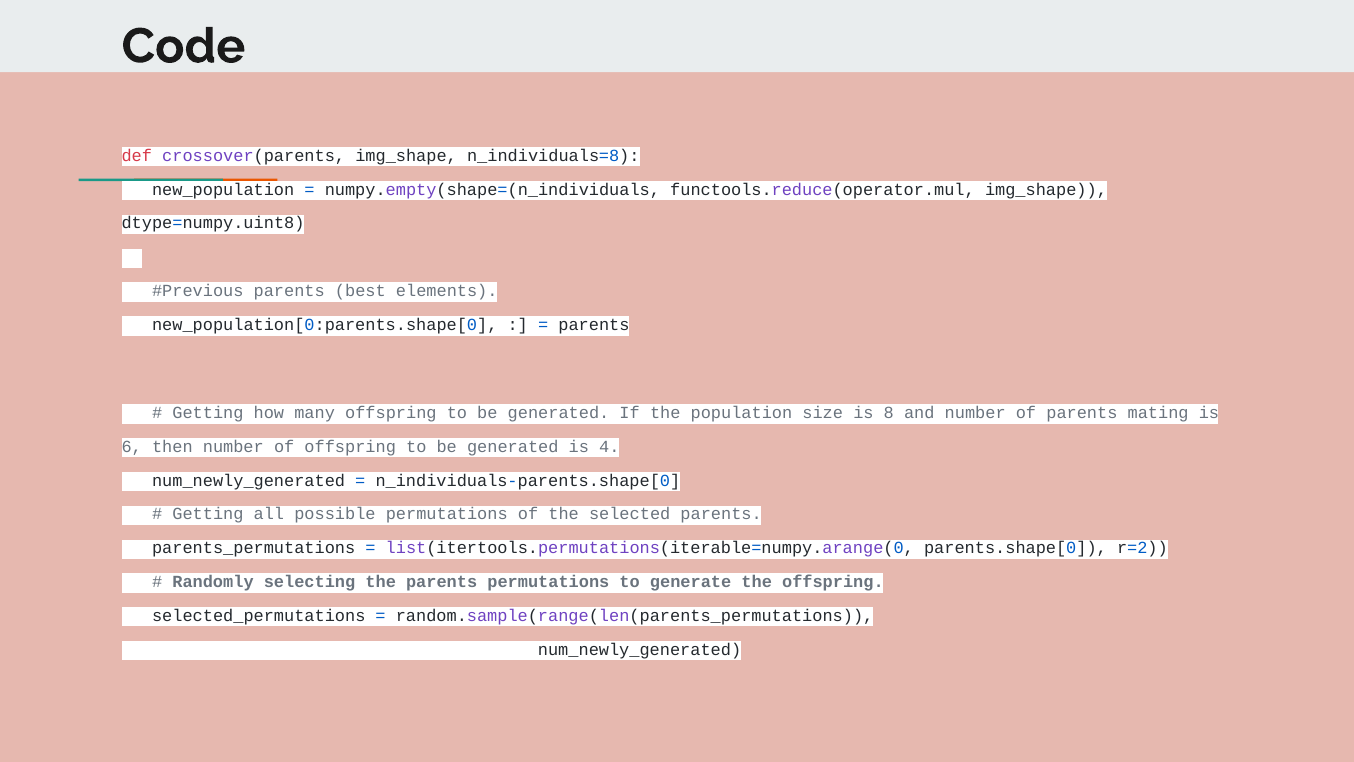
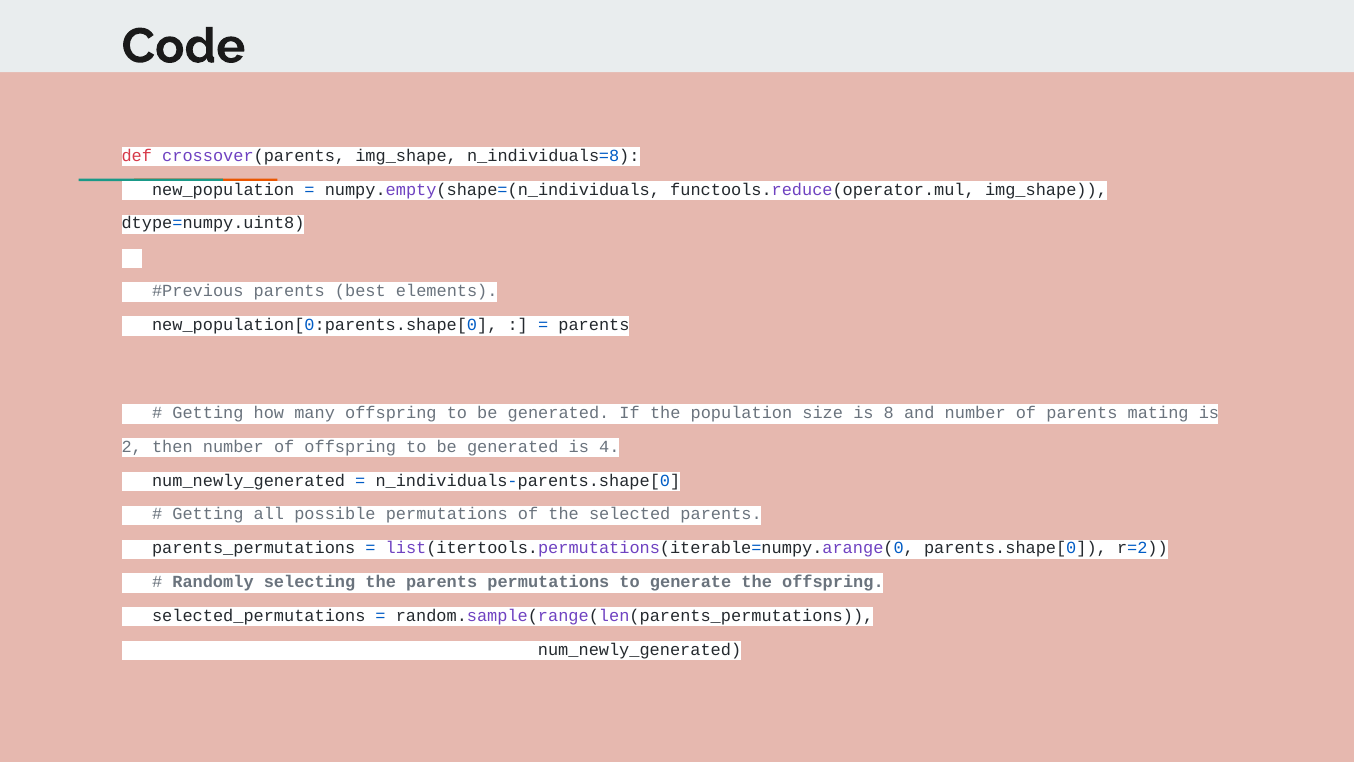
6: 6 -> 2 (132, 446)
